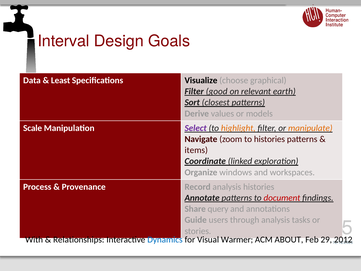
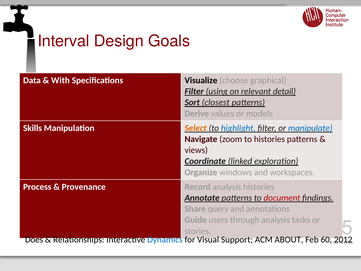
Least: Least -> With (60, 80)
good: good -> using (217, 91)
earth: earth -> detail (284, 91)
Scale: Scale -> Skills (33, 128)
Select colour: purple -> orange (196, 128)
highlight colour: orange -> blue (238, 128)
manipulate colour: orange -> blue (310, 128)
items: items -> views (196, 150)
With: With -> Does (34, 239)
Warmer: Warmer -> Support (237, 239)
29: 29 -> 60 (326, 239)
